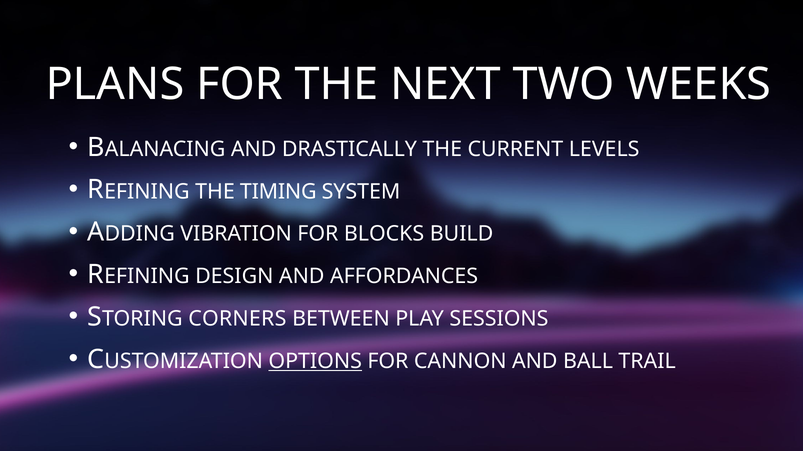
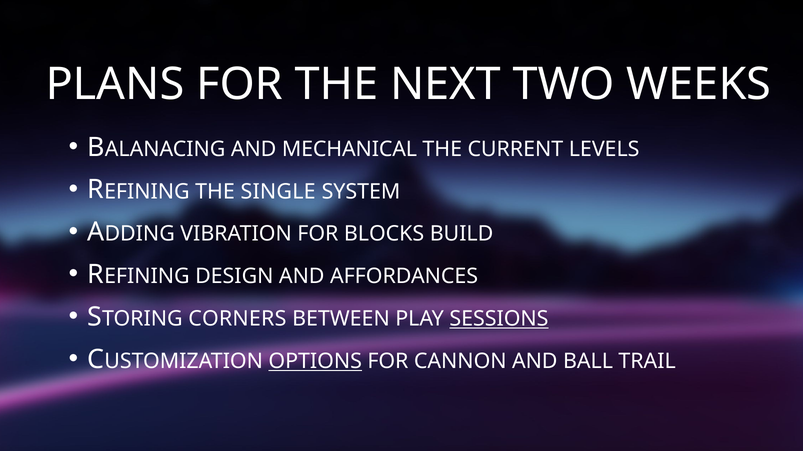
DRASTICALLY: DRASTICALLY -> MECHANICAL (349, 149)
TIMING: TIMING -> SINGLE (278, 192)
SESSIONS underline: none -> present (499, 319)
